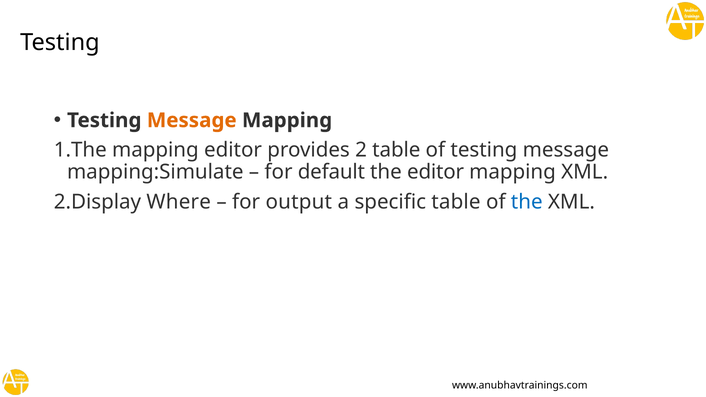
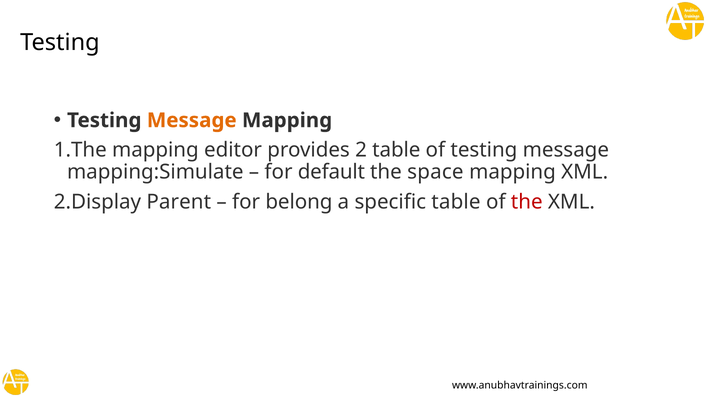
the editor: editor -> space (435, 172)
Where: Where -> Parent (179, 202)
output: output -> belong (299, 202)
the colour: blue -> red (527, 202)
